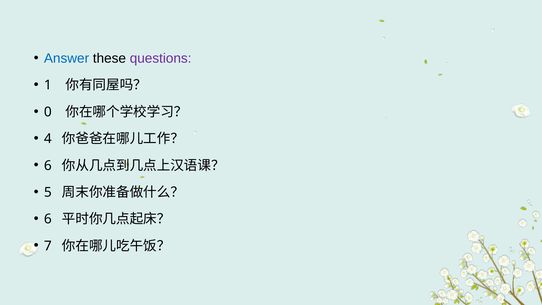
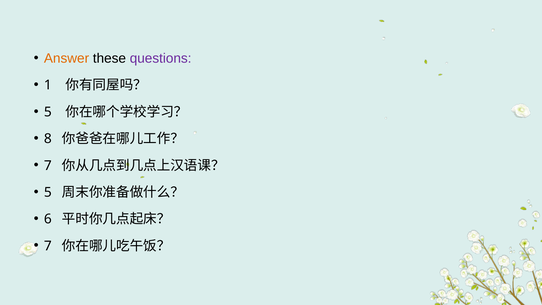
Answer colour: blue -> orange (67, 58)
0: 0 -> 5 (48, 112)
4: 4 -> 8 (48, 139)
6: 6 -> 7 (48, 165)
